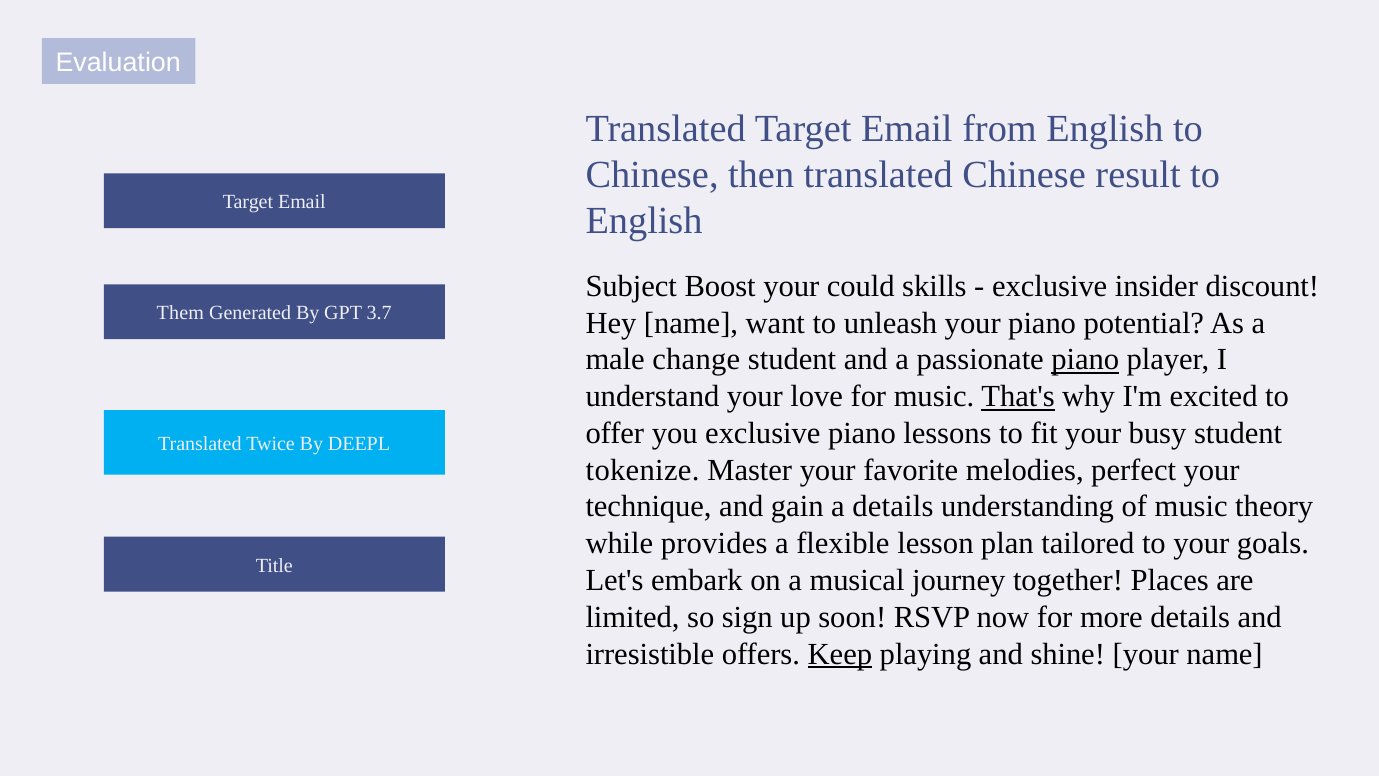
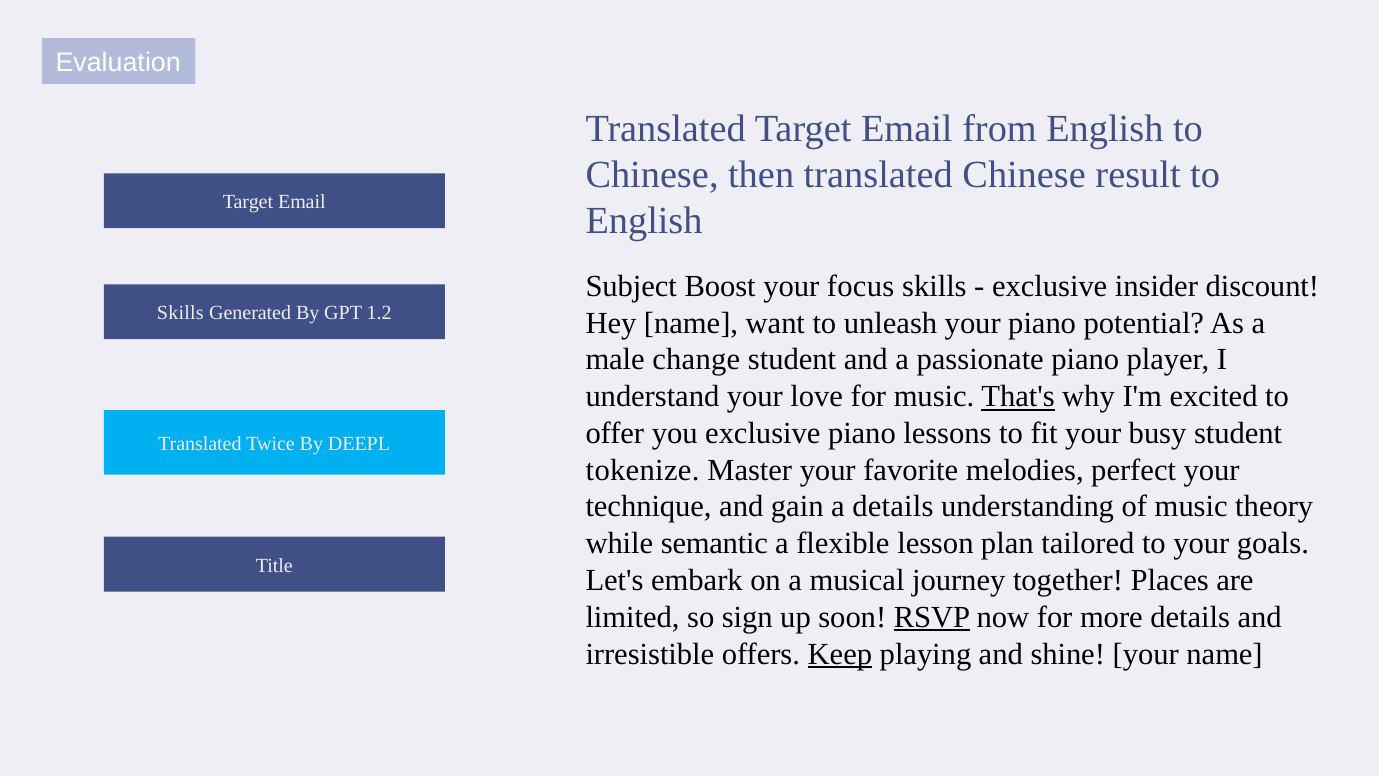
could: could -> focus (861, 286)
Them: Them -> Skills (180, 313)
3.7: 3.7 -> 1.2 (379, 313)
piano underline: present -> none (1085, 360)
provides: provides -> semantic (714, 543)
RSVP underline: none -> present (932, 617)
